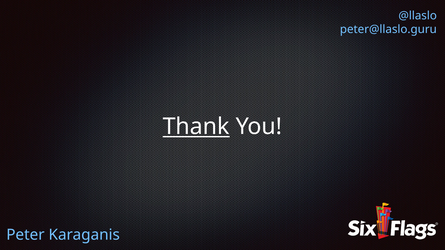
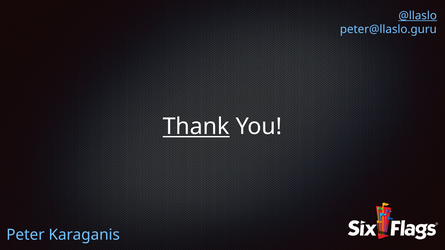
@llaslo underline: none -> present (418, 16)
